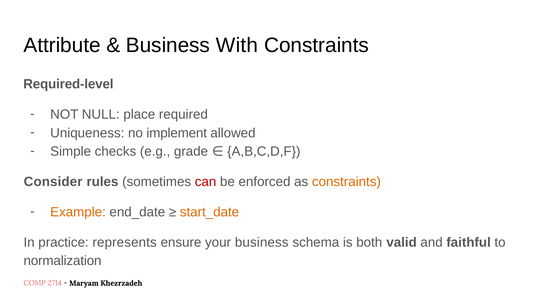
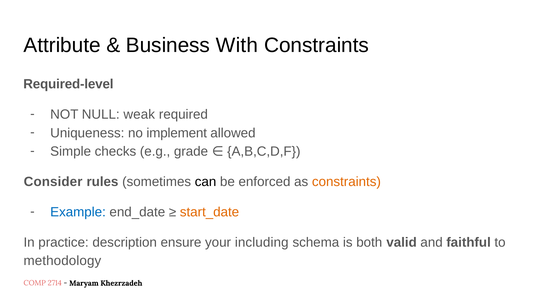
place: place -> weak (139, 114)
can colour: red -> black (206, 181)
Example colour: orange -> blue (78, 212)
represents: represents -> description (125, 242)
your business: business -> including (262, 242)
normalization: normalization -> methodology (62, 260)
